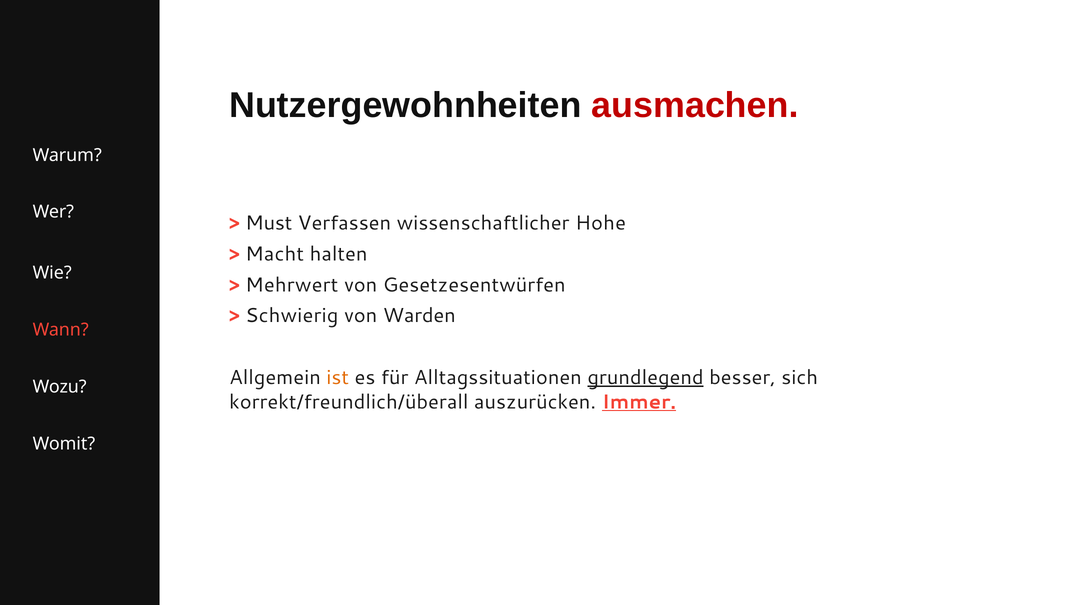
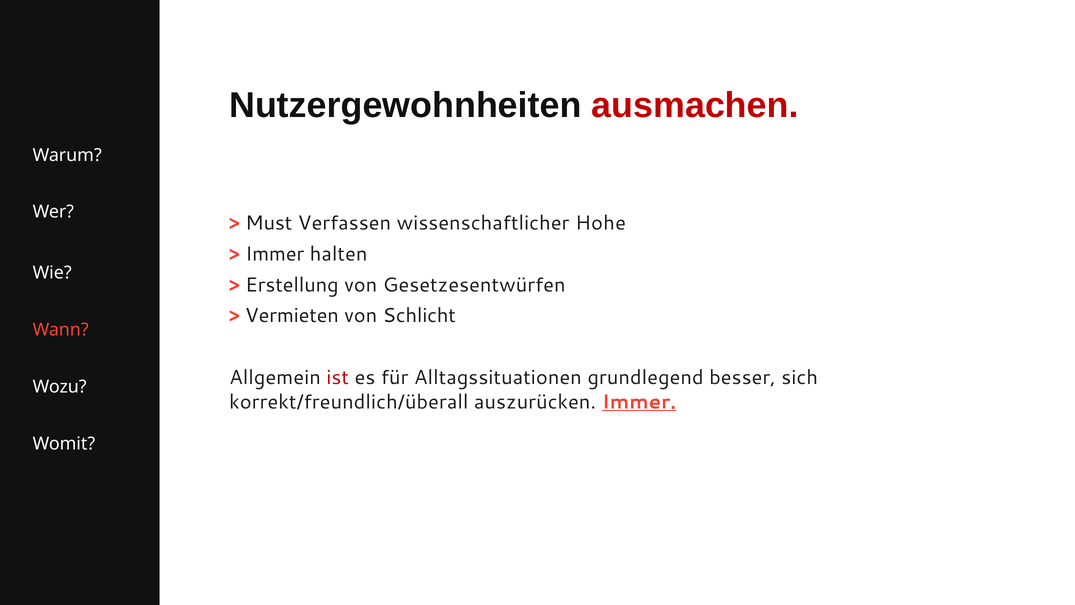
Macht: Macht -> Immer (275, 254)
Mehrwert: Mehrwert -> Erstellung (292, 285)
Schwierig: Schwierig -> Vermieten (292, 316)
Warden: Warden -> Schlicht (419, 316)
ist colour: orange -> red (338, 377)
grundlegend underline: present -> none (646, 377)
